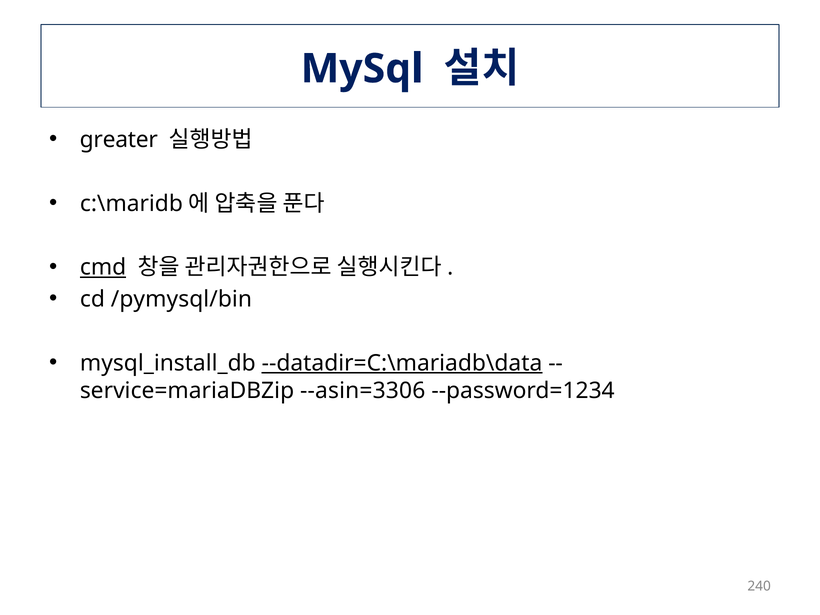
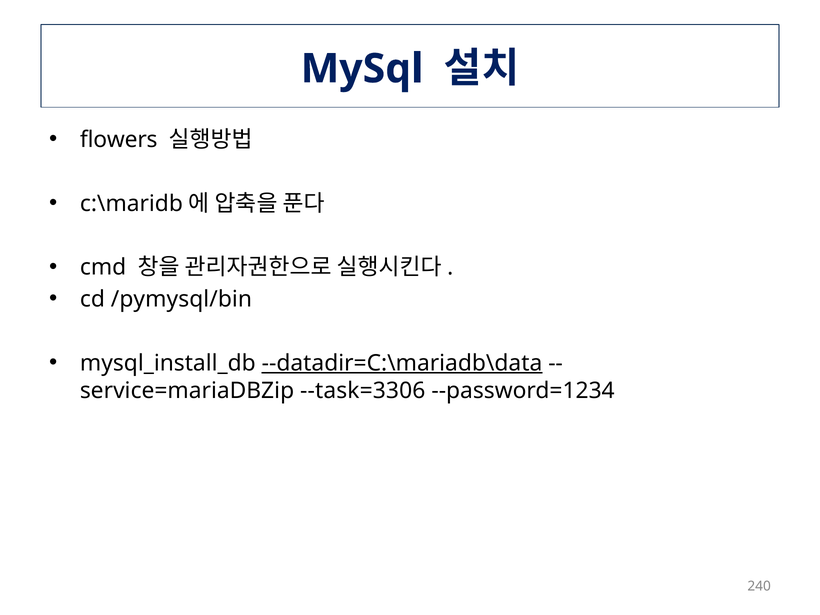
greater: greater -> flowers (119, 140)
cmd underline: present -> none (103, 267)
--asin=3306: --asin=3306 -> --task=3306 (363, 391)
